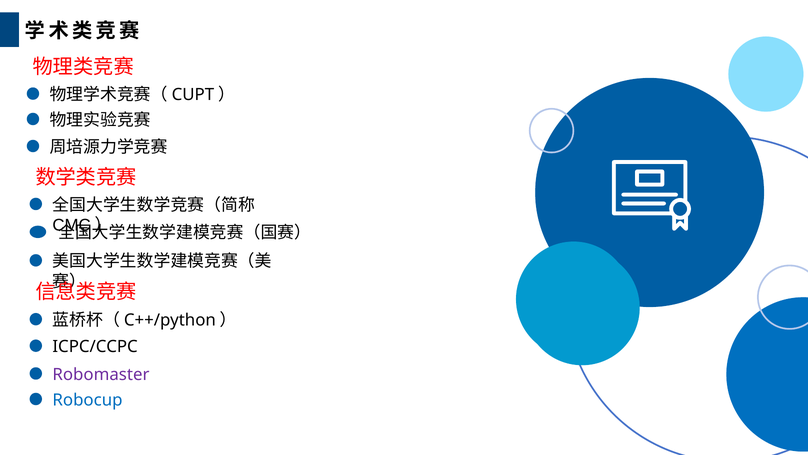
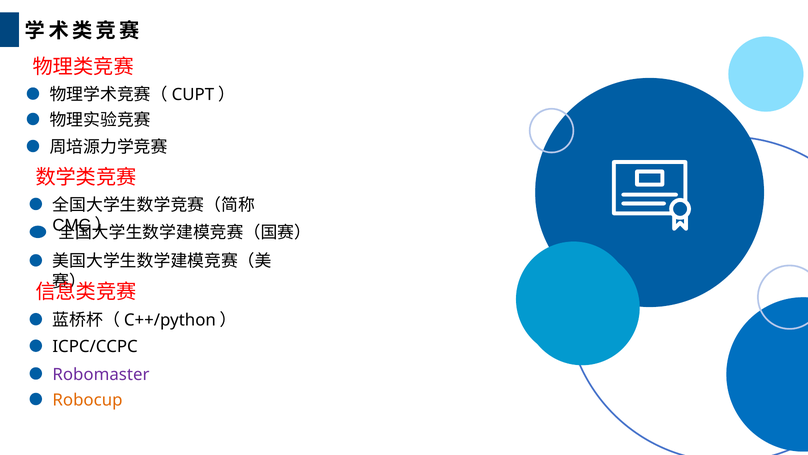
Robocup colour: blue -> orange (88, 400)
